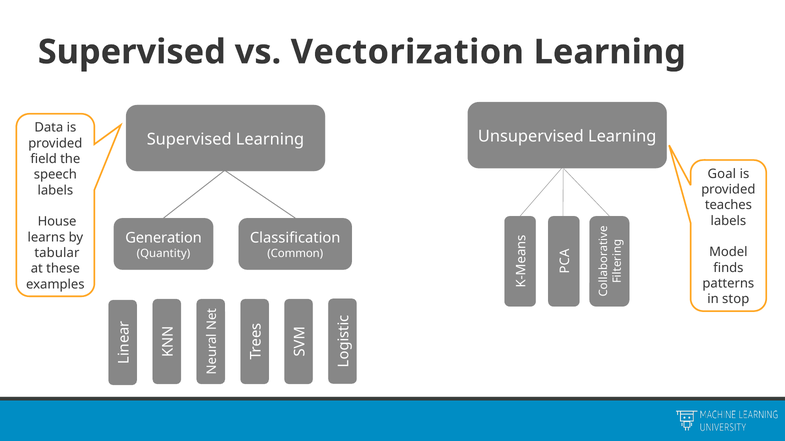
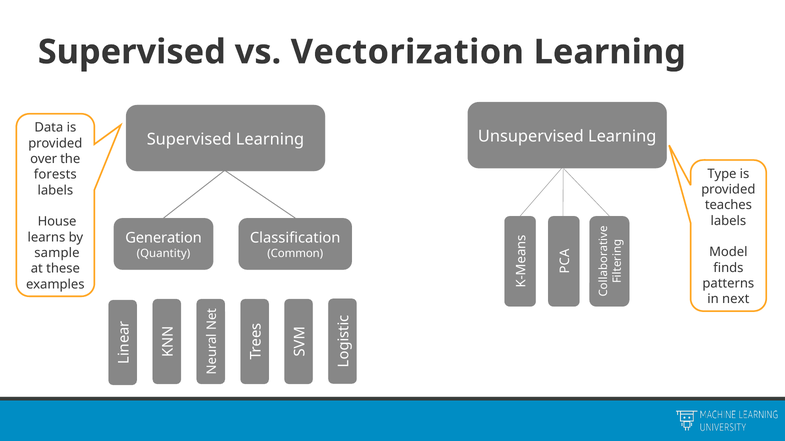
field: field -> over (44, 159)
Goal: Goal -> Type (722, 174)
speech: speech -> forests (55, 175)
tabular: tabular -> sample (57, 253)
stop: stop -> next (736, 300)
